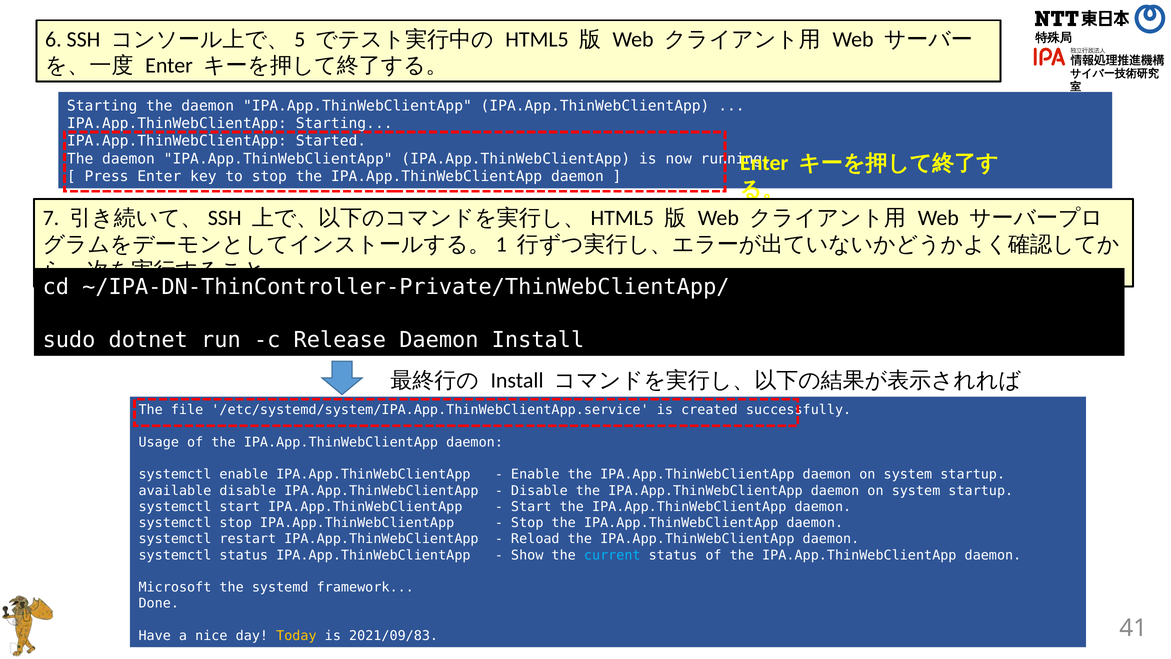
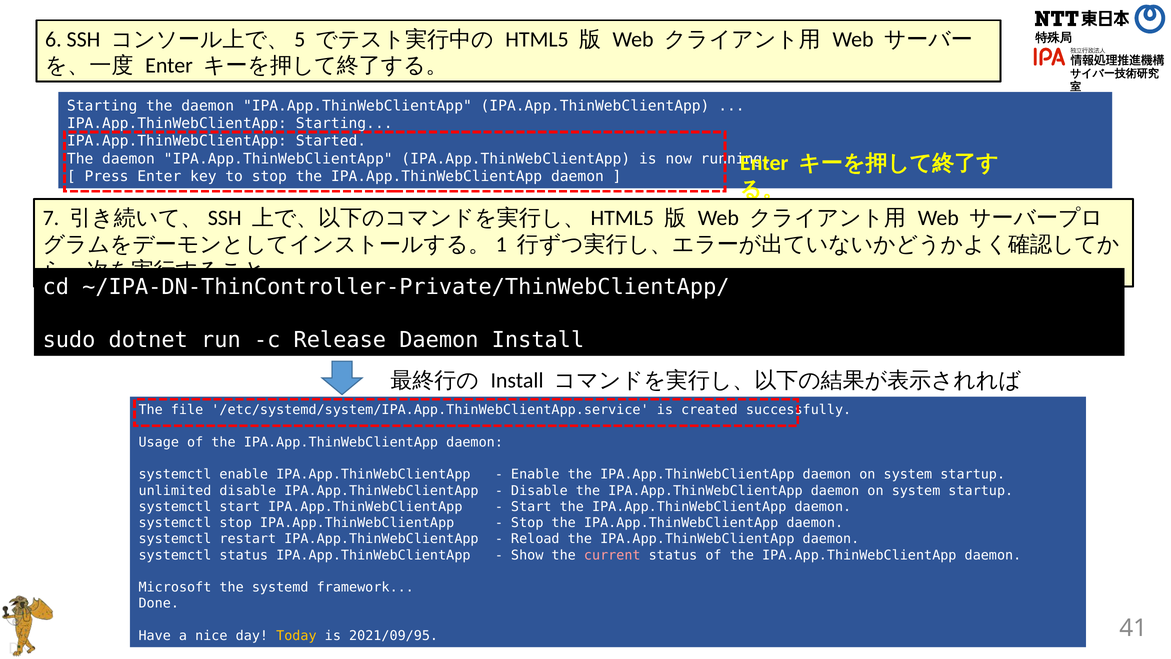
available: available -> unlimited (175, 490)
current colour: light blue -> pink (612, 555)
2021/09/83: 2021/09/83 -> 2021/09/95 (394, 635)
